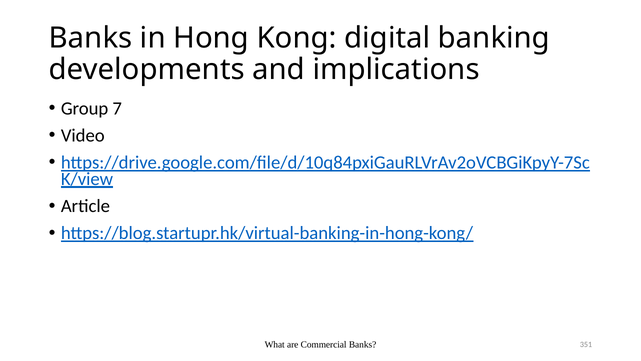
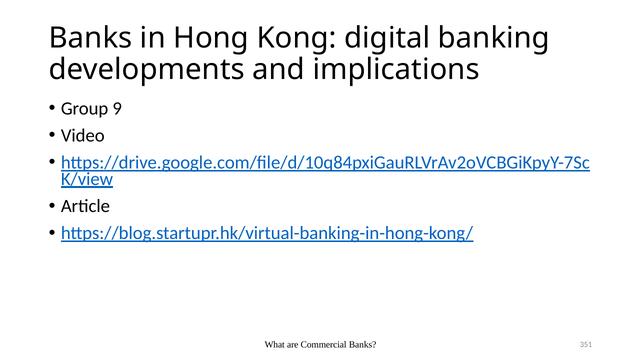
7: 7 -> 9 (117, 108)
